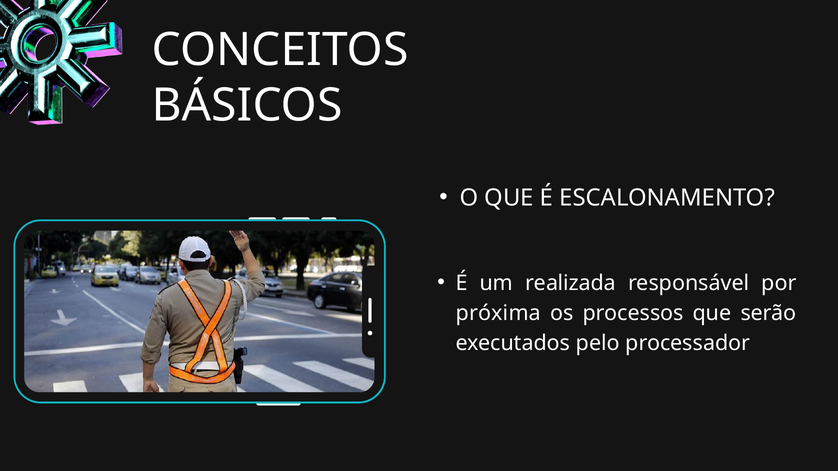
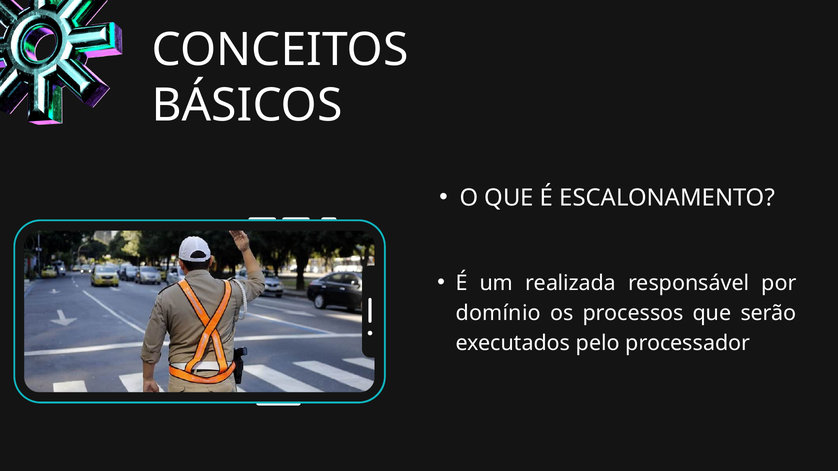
próxima: próxima -> domínio (498, 313)
